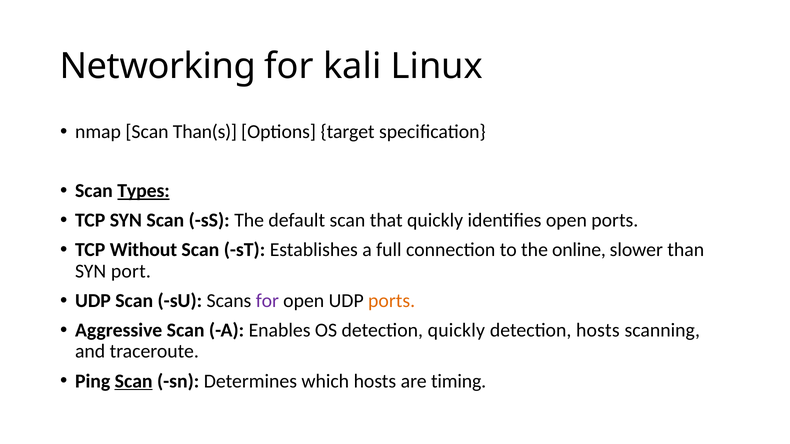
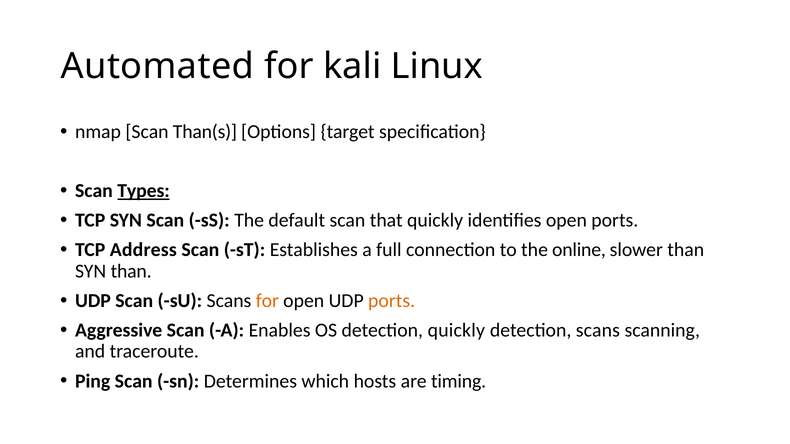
Networking: Networking -> Automated (157, 66)
Without: Without -> Address (143, 250)
SYN port: port -> than (131, 271)
for colour: purple -> orange (267, 301)
detection hosts: hosts -> scans (598, 330)
Scan underline: present -> none (134, 381)
